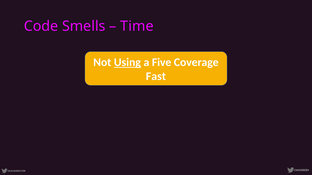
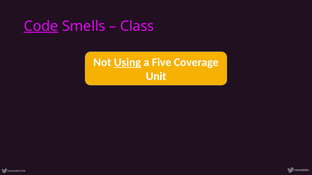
Code underline: none -> present (41, 26)
Time: Time -> Class (137, 26)
Fast: Fast -> Unit (156, 76)
